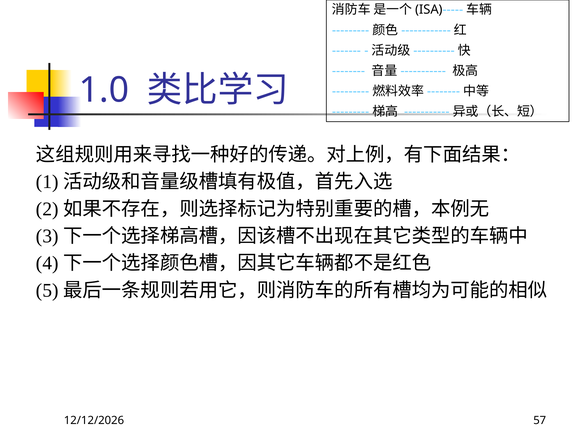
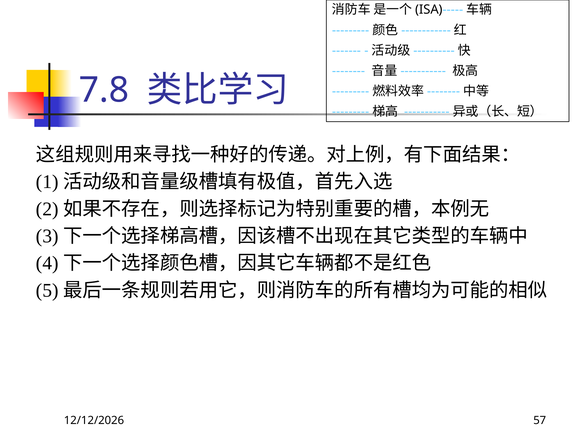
1.0: 1.0 -> 7.8 (104, 90)
